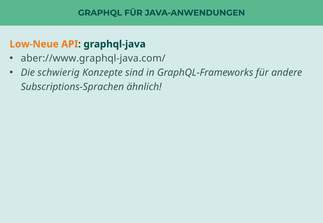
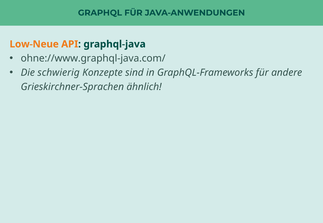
aber://www.graphql-java.com/: aber://www.graphql-java.com/ -> ohne://www.graphql-java.com/ (93, 59)
Subscriptions-Sprachen: Subscriptions-Sprachen -> Grieskirchner-Sprachen (72, 87)
